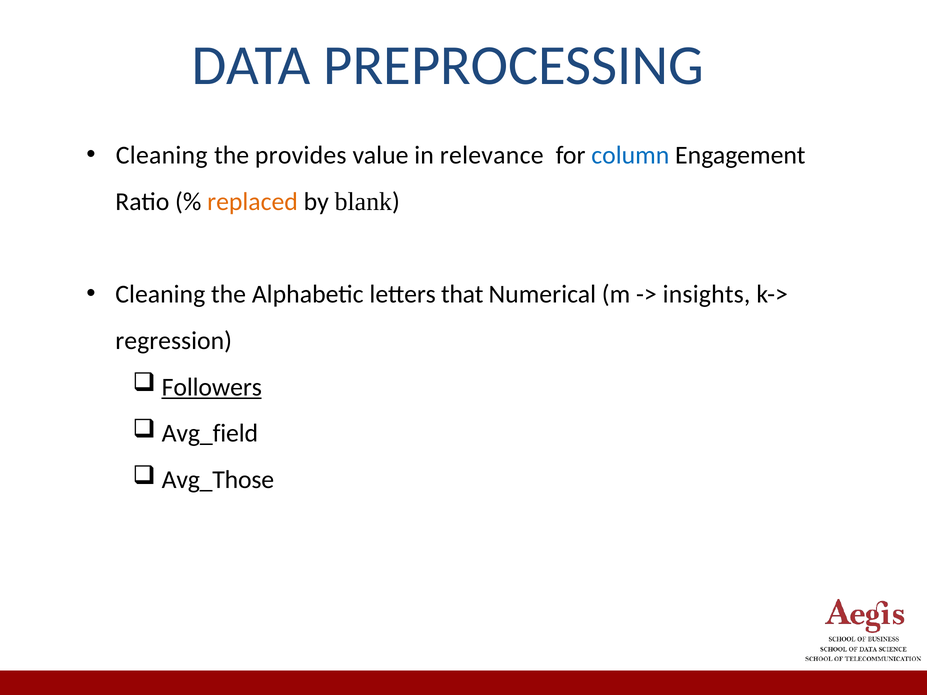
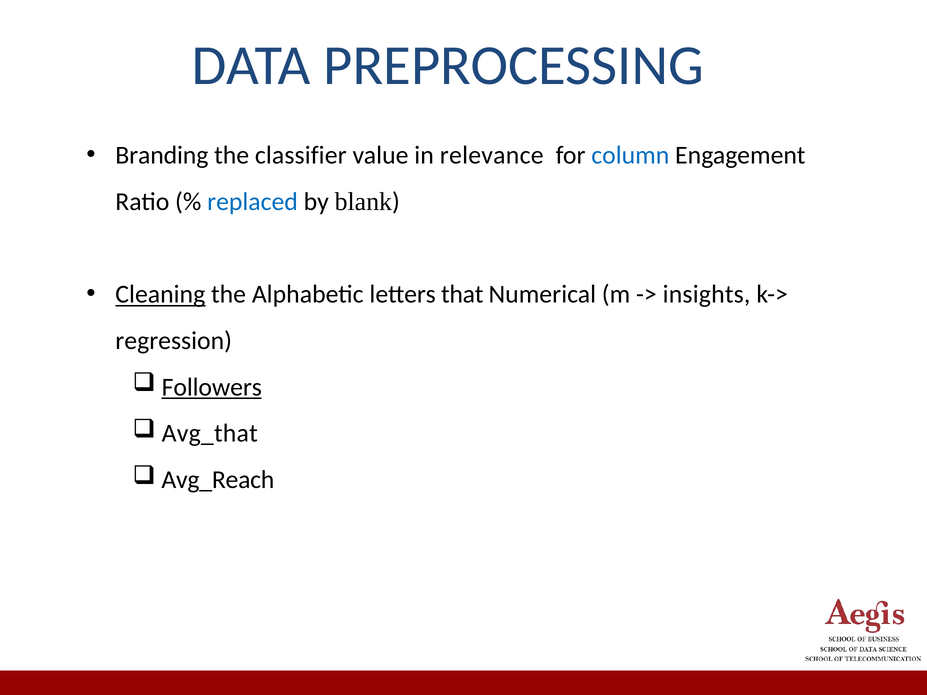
Cleaning: Cleaning -> Branding (162, 156)
provides: provides -> classifier (301, 156)
replaced colour: orange -> blue (253, 202)
Cleaning underline: none -> present (160, 295)
Avg_field: Avg_field -> Avg_that (210, 434)
Avg_Those: Avg_Those -> Avg_Reach (218, 480)
